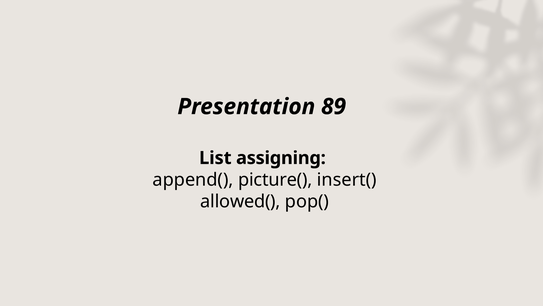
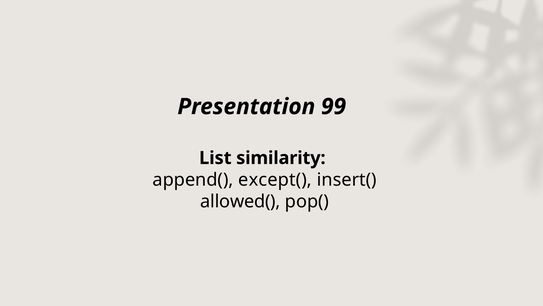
89: 89 -> 99 (334, 106)
assigning: assigning -> similarity (281, 158)
picture(: picture( -> except( (275, 179)
